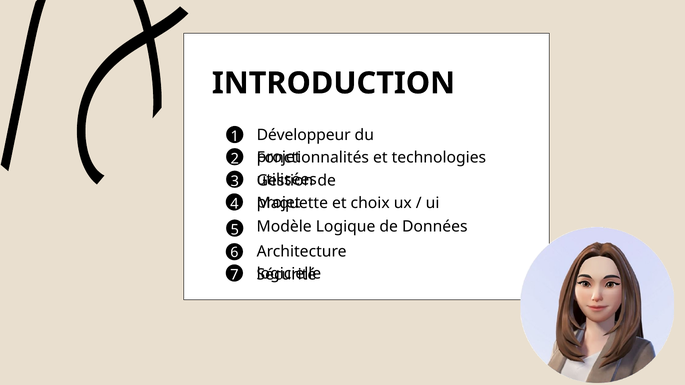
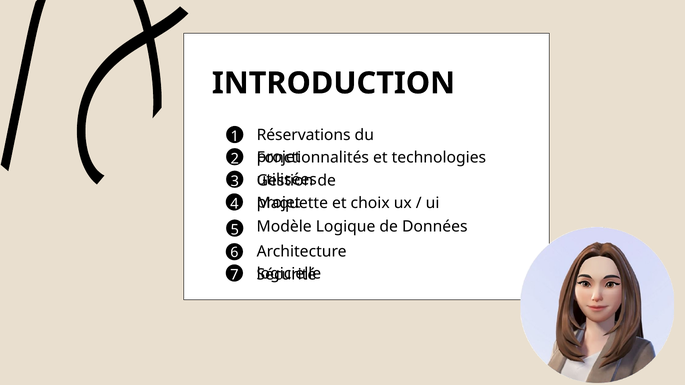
Développeur: Développeur -> Réservations (304, 135)
